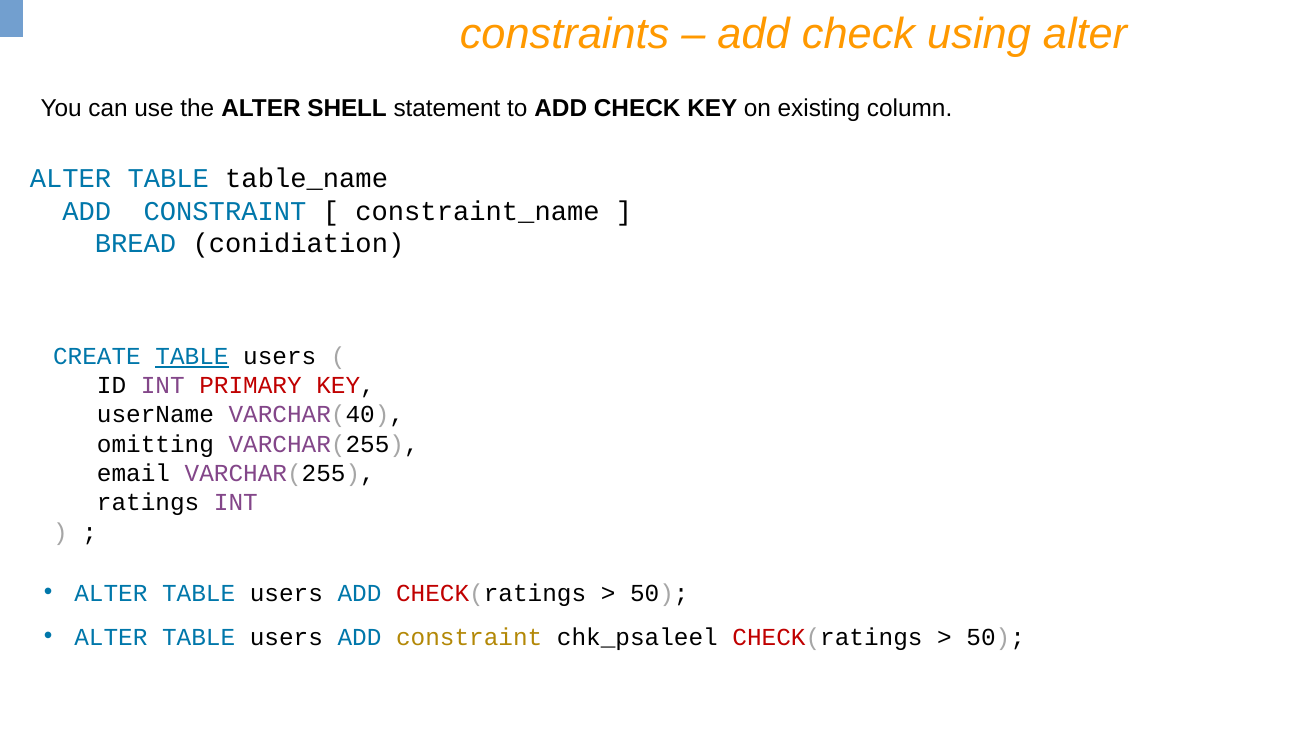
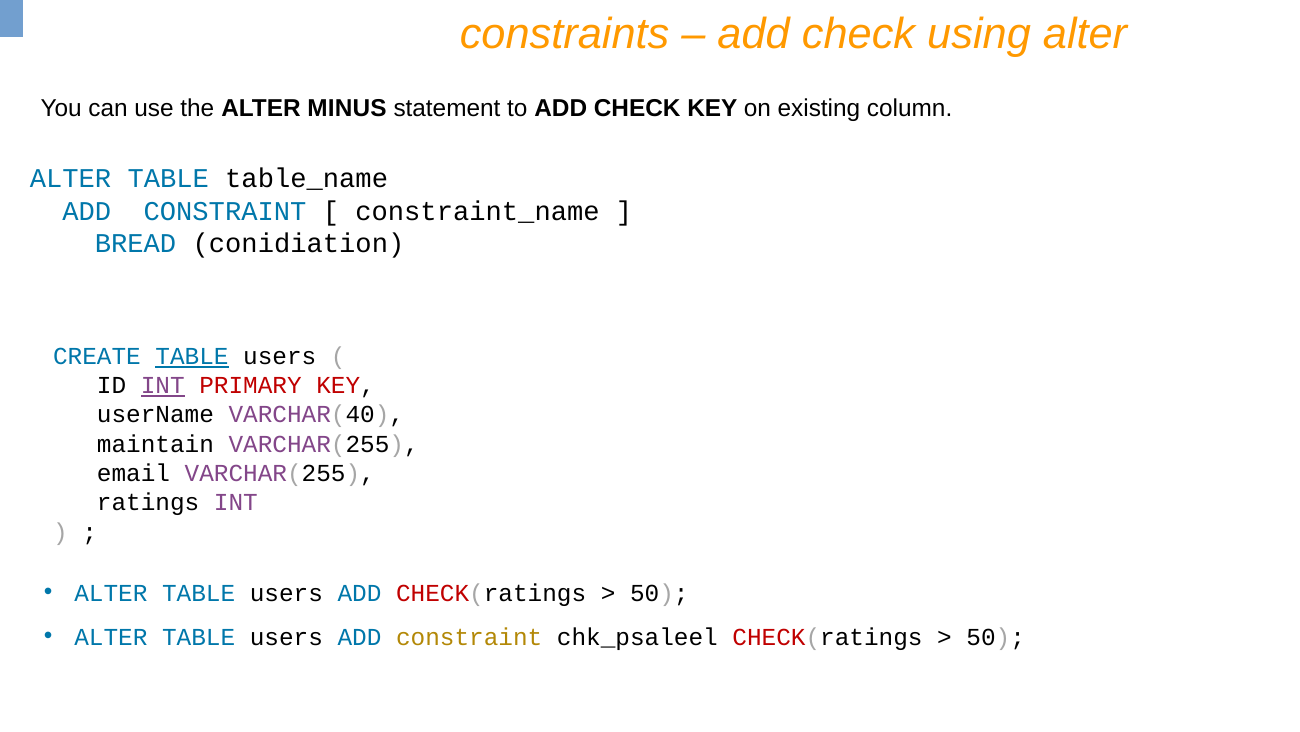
SHELL: SHELL -> MINUS (347, 108)
INT underline: none -> present (163, 385)
omitting: omitting -> maintain (155, 444)
